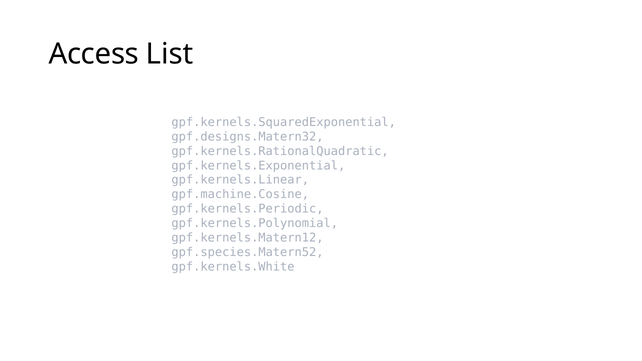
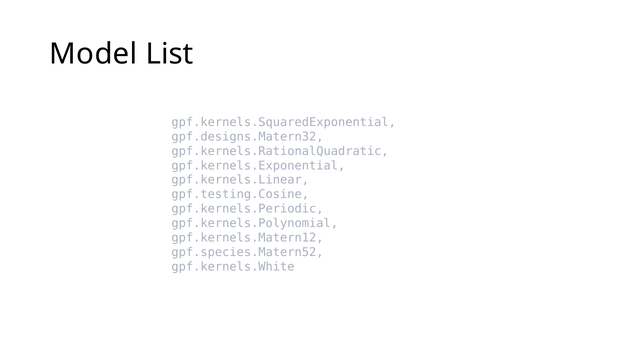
Access: Access -> Model (93, 54)
gpf.machine.Cosine: gpf.machine.Cosine -> gpf.testing.Cosine (240, 195)
